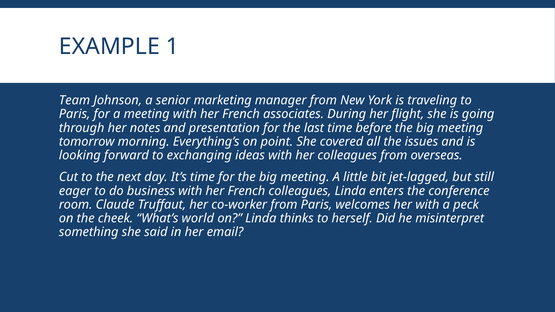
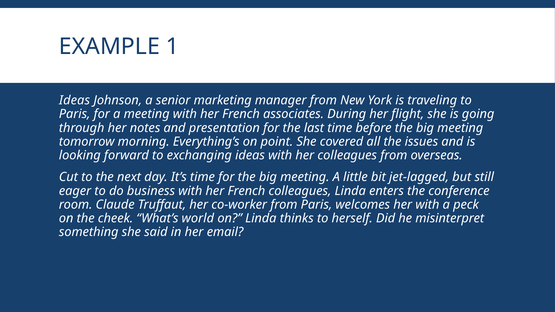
Team: Team -> Ideas (74, 100)
